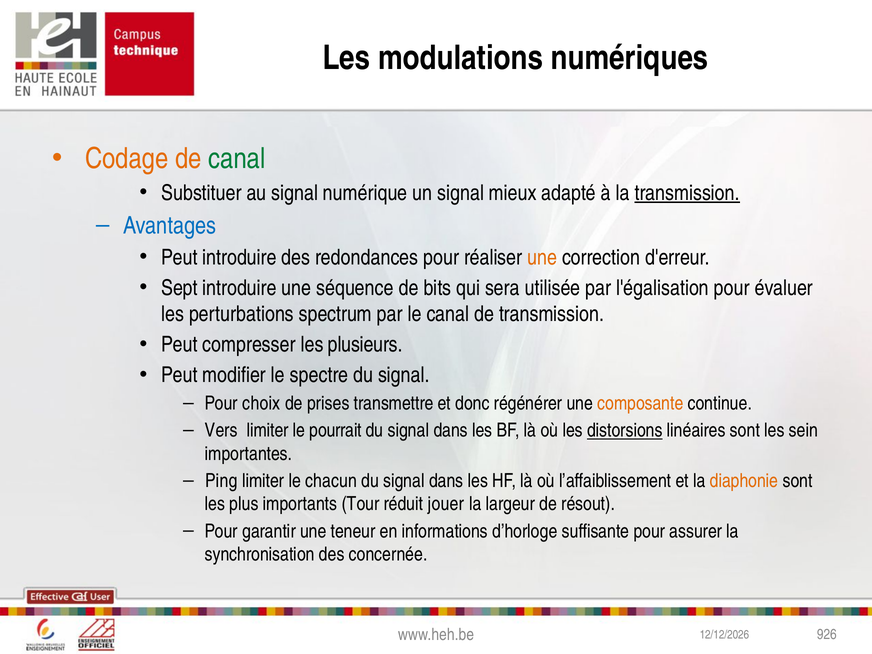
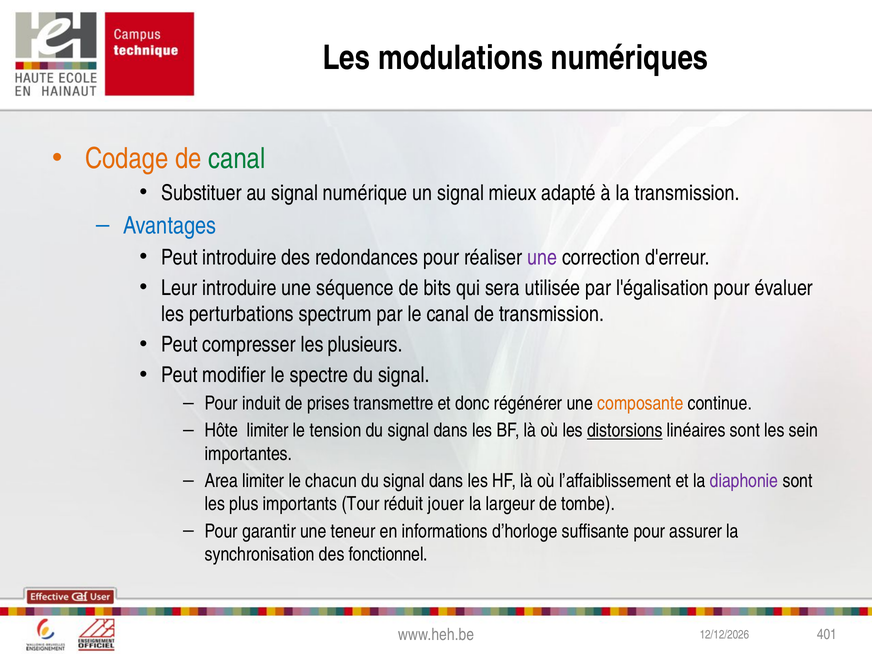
transmission underline: present -> none (687, 193)
une colour: orange -> purple (542, 257)
Sept: Sept -> Leur (179, 288)
choix: choix -> induit (261, 403)
Vers: Vers -> Hôte (221, 431)
pourrait: pourrait -> tension (335, 431)
Ping: Ping -> Area (221, 481)
diaphonie colour: orange -> purple (744, 481)
résout: résout -> tombe (588, 504)
concernée: concernée -> fonctionnel (388, 554)
926: 926 -> 401 (827, 634)
